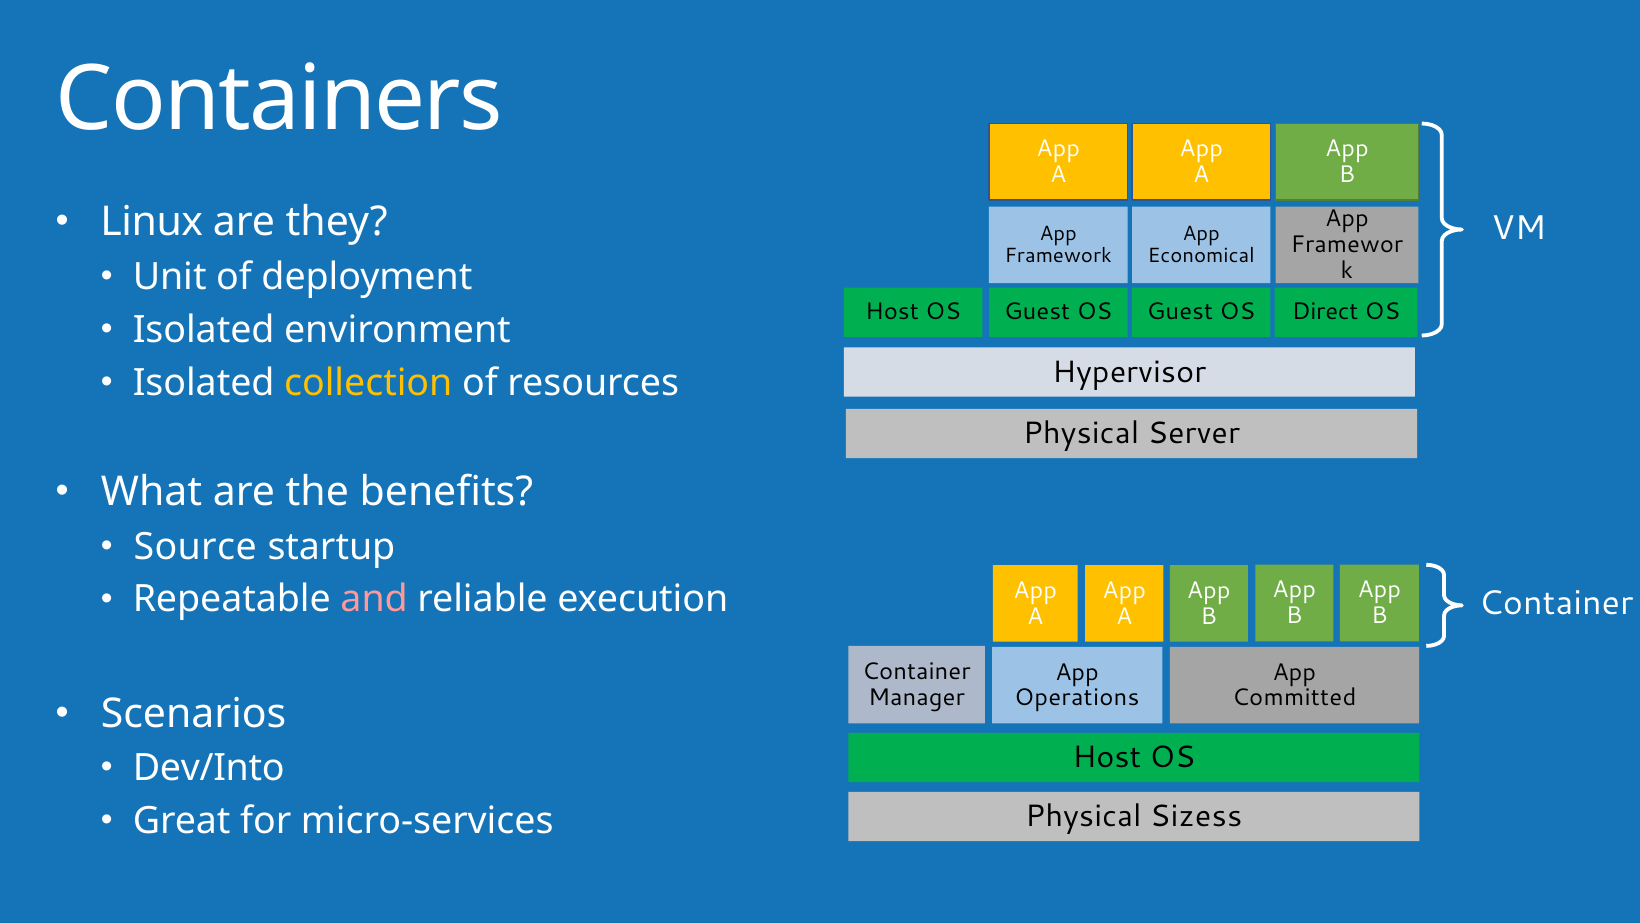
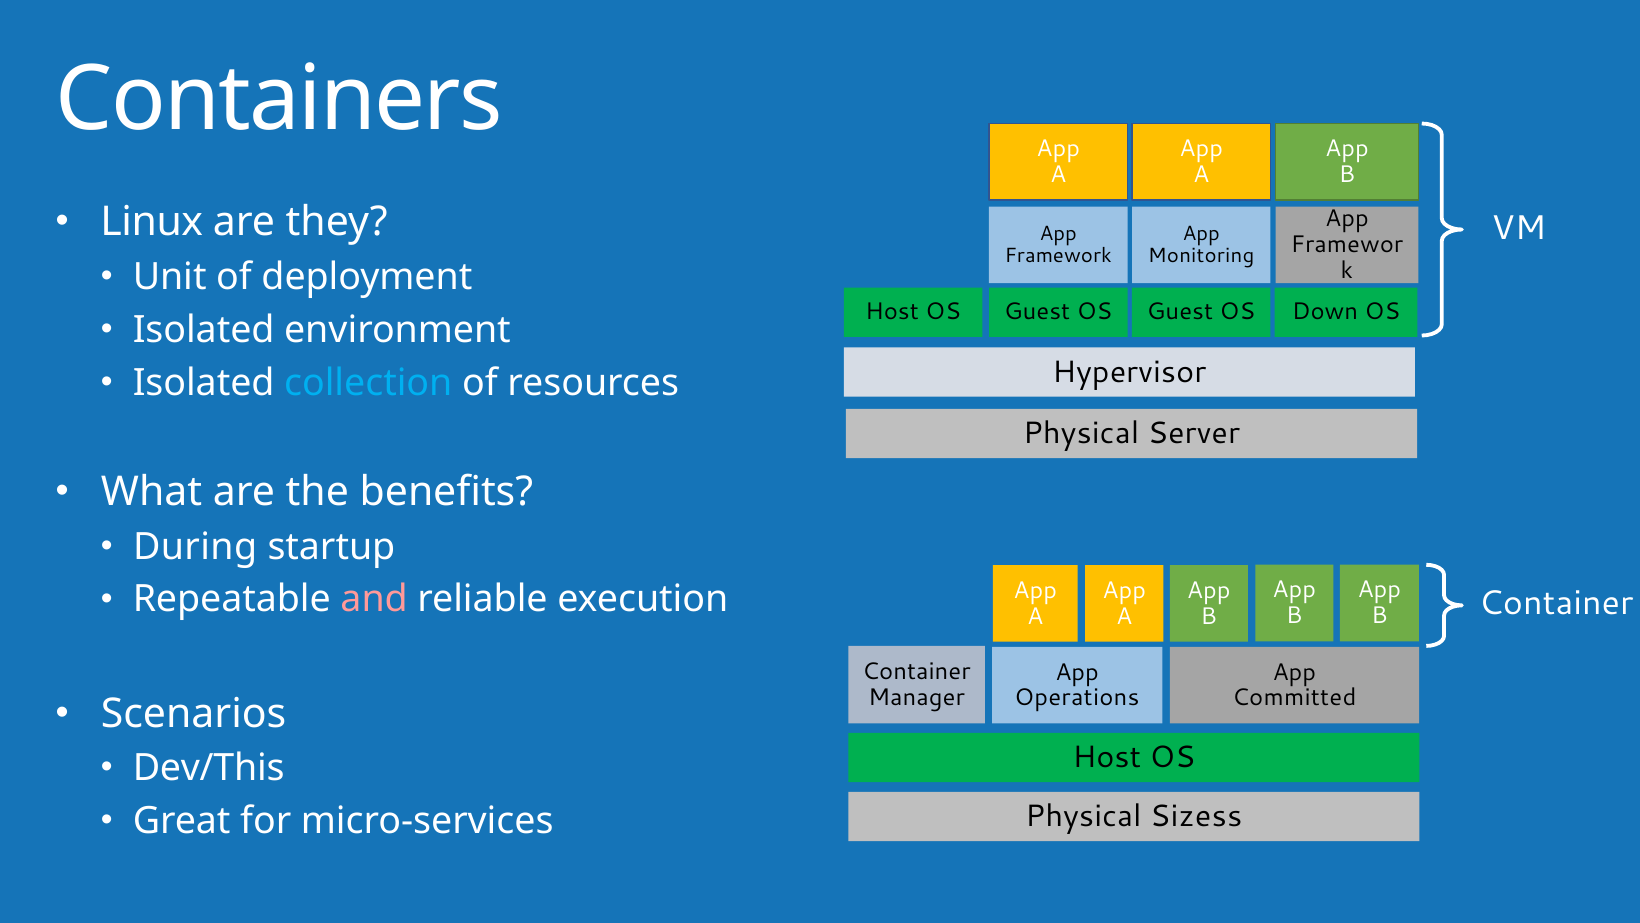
Economical: Economical -> Monitoring (1201, 256)
Direct: Direct -> Down (1325, 312)
collection colour: yellow -> light blue (368, 383)
Source: Source -> During (195, 546)
Dev/Into: Dev/Into -> Dev/This (209, 768)
